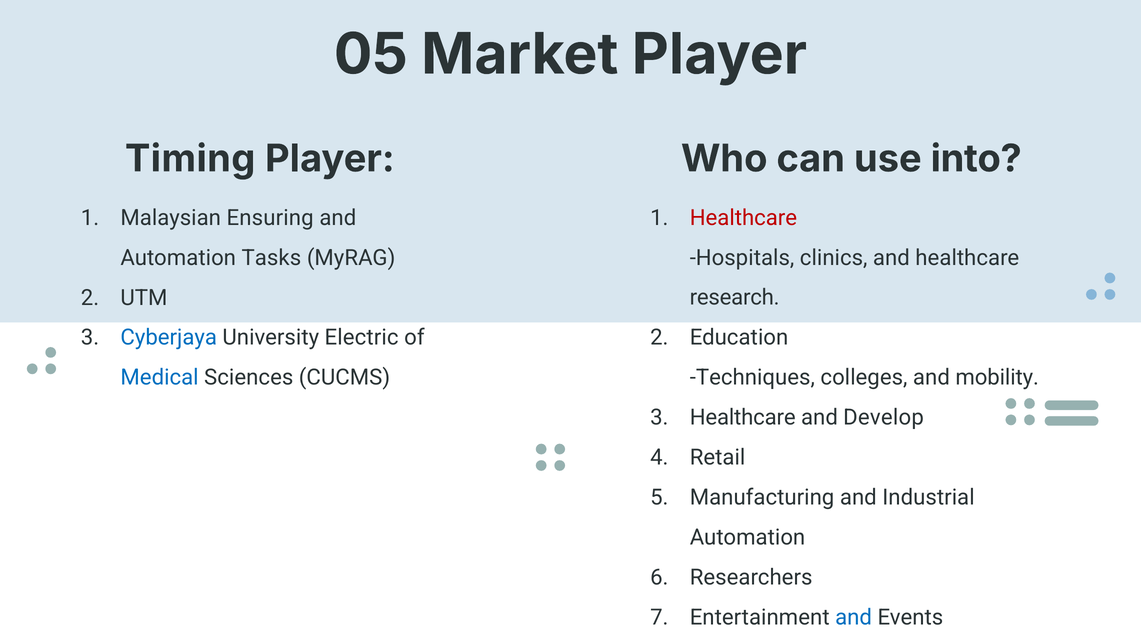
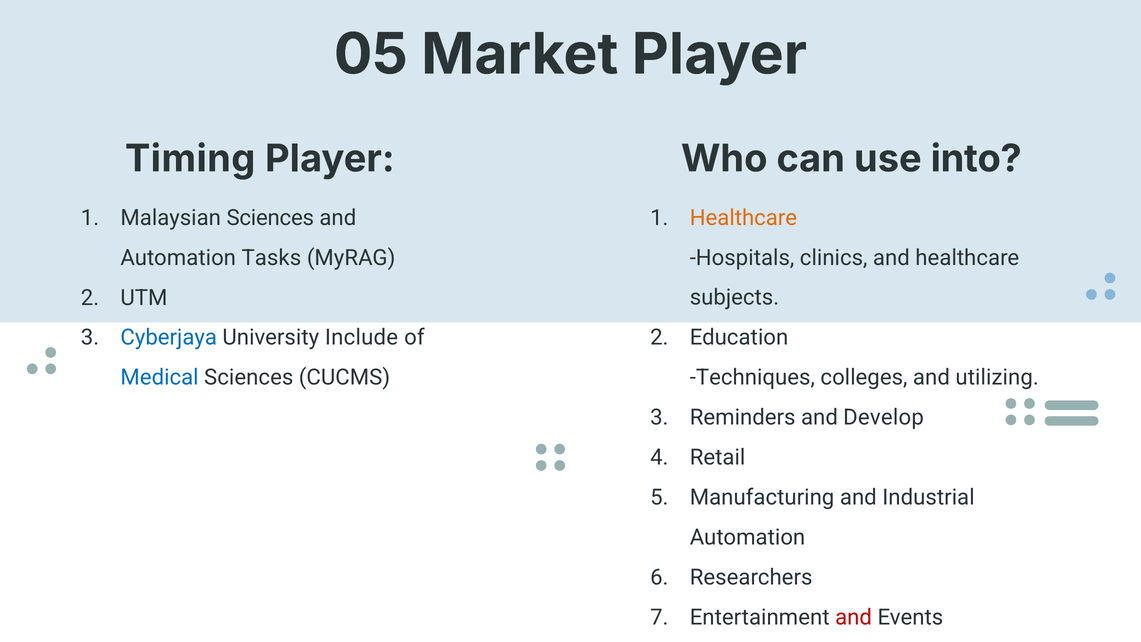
Malaysian Ensuring: Ensuring -> Sciences (270, 218)
Healthcare colour: red -> orange (743, 218)
research: research -> subjects (734, 298)
Electric: Electric -> Include (362, 338)
mobility: mobility -> utilizing (997, 377)
Healthcare: Healthcare -> Reminders (743, 417)
and colour: blue -> red (854, 617)
